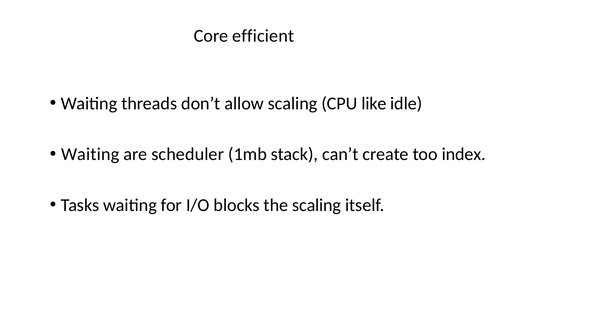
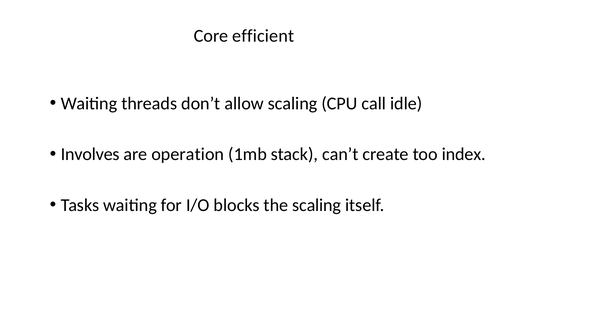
like: like -> call (374, 104)
Waiting: Waiting -> Involves (90, 154)
scheduler: scheduler -> operation (188, 154)
